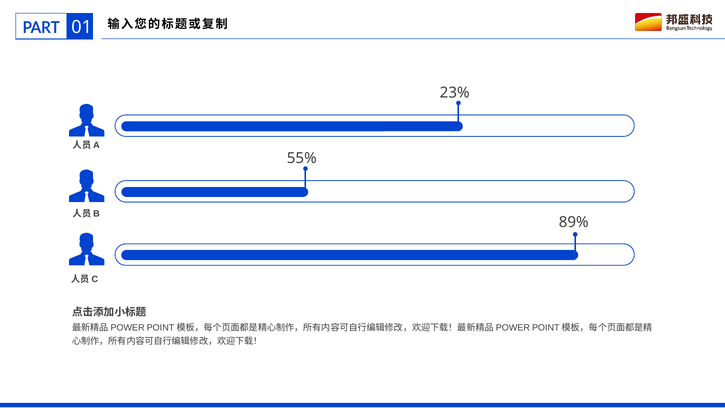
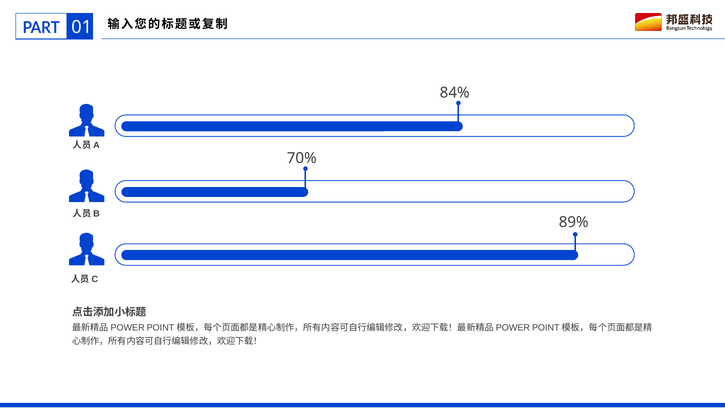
23%: 23% -> 84% (455, 93)
55%: 55% -> 70% (302, 158)
